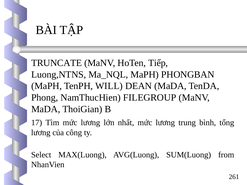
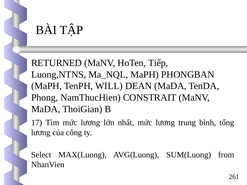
TRUNCATE: TRUNCATE -> RETURNED (57, 63)
FILEGROUP: FILEGROUP -> CONSTRAIT (150, 98)
